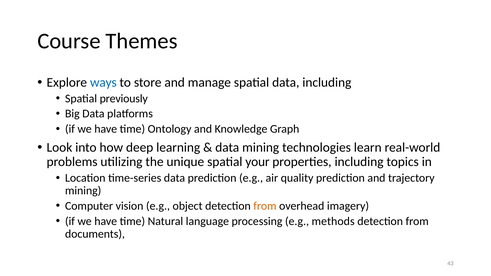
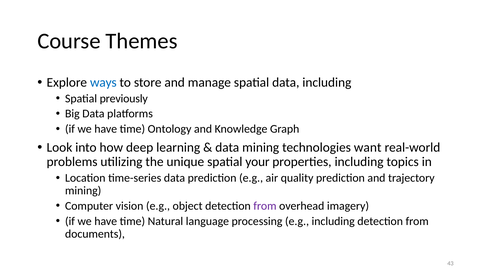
learn: learn -> want (368, 148)
from colour: orange -> purple (265, 206)
e.g methods: methods -> including (333, 221)
